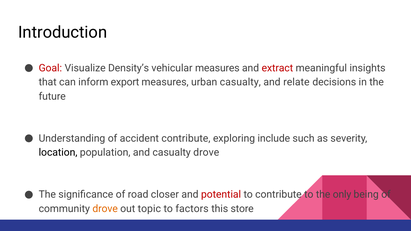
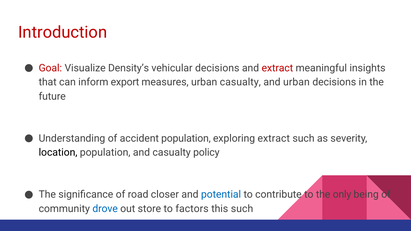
Introduction colour: black -> red (63, 32)
vehicular measures: measures -> decisions (217, 68)
and relate: relate -> urban (296, 82)
accident contribute: contribute -> population (186, 139)
exploring include: include -> extract (274, 139)
casualty drove: drove -> policy (206, 153)
potential colour: red -> blue (221, 195)
drove colour: orange -> blue (105, 209)
topic: topic -> store (149, 209)
this store: store -> such (242, 209)
